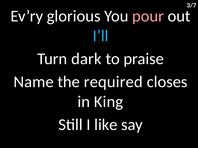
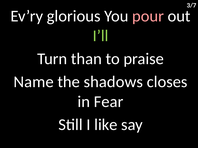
I’ll colour: light blue -> light green (101, 36)
dark: dark -> than (86, 59)
required: required -> shadows (113, 82)
King: King -> Fear (109, 102)
